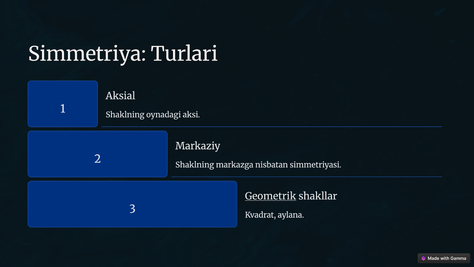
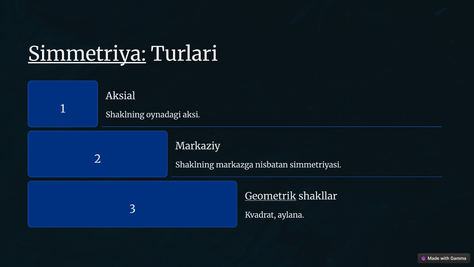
Simmetriya underline: none -> present (87, 54)
